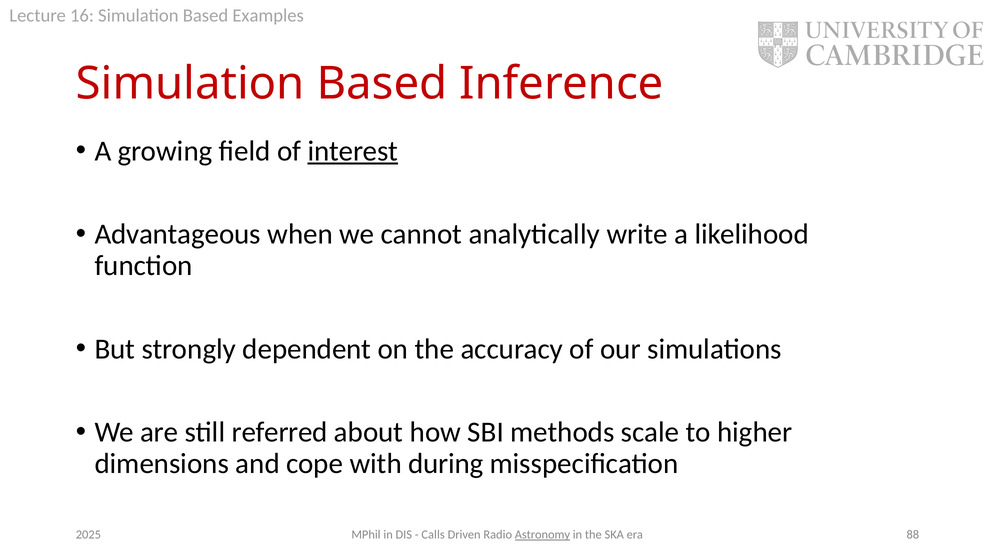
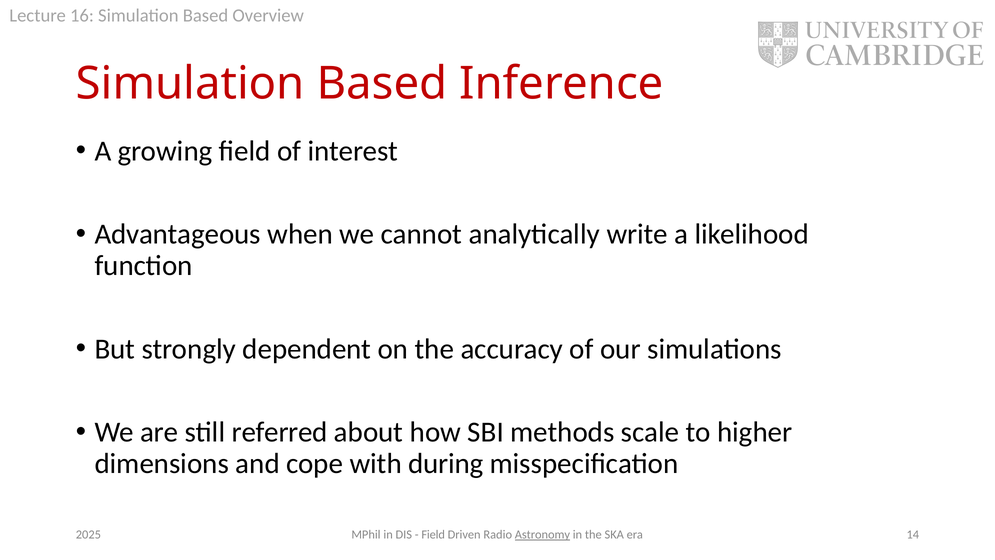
Examples: Examples -> Overview (268, 16)
interest underline: present -> none (353, 151)
Calls: Calls -> Field (433, 534)
88: 88 -> 14 (913, 534)
